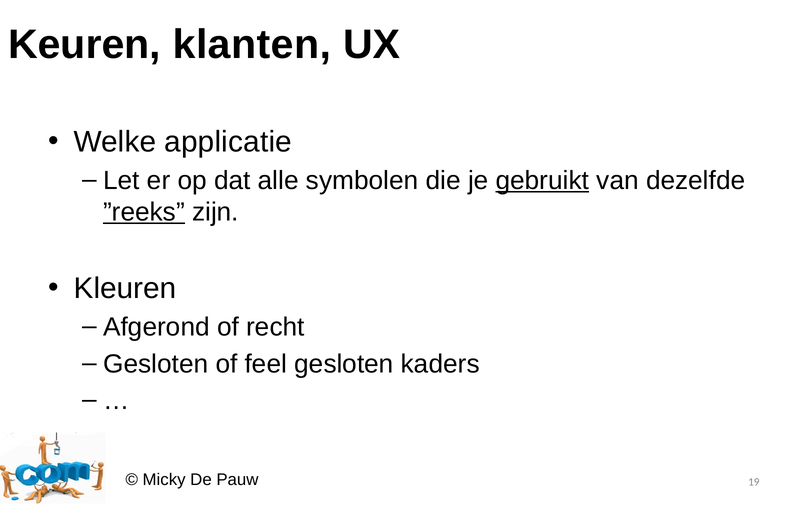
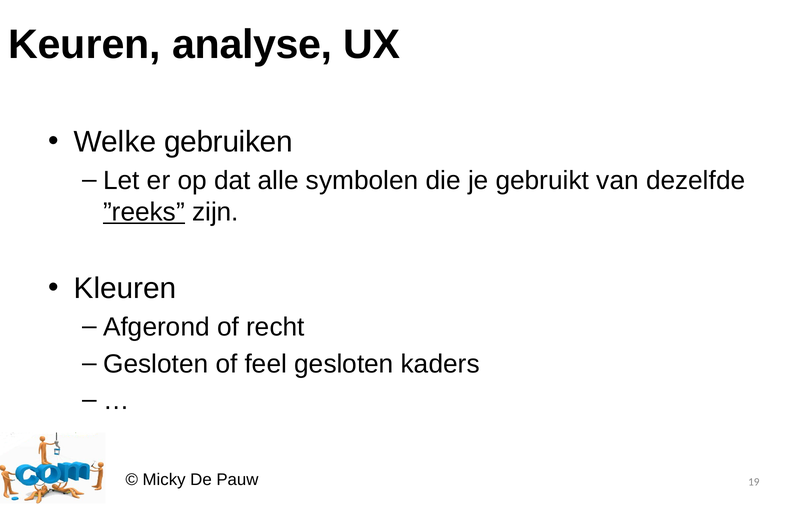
klanten: klanten -> analyse (252, 45)
applicatie: applicatie -> gebruiken (228, 142)
gebruikt underline: present -> none (542, 181)
